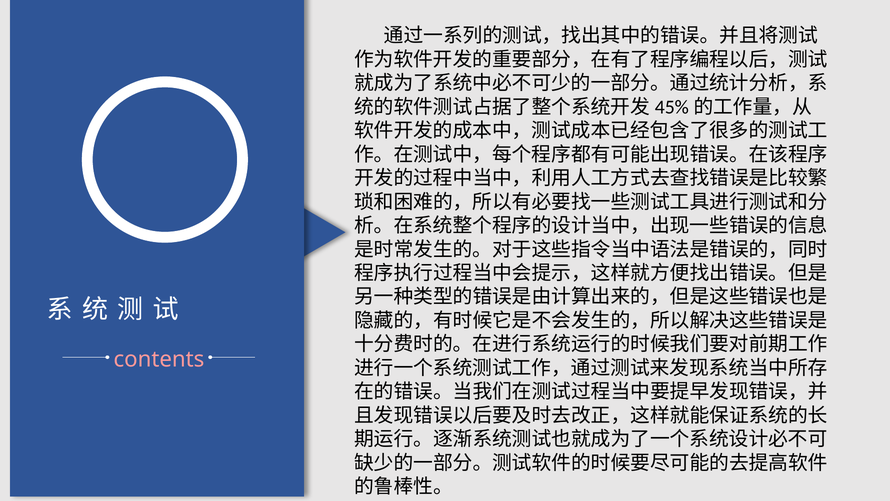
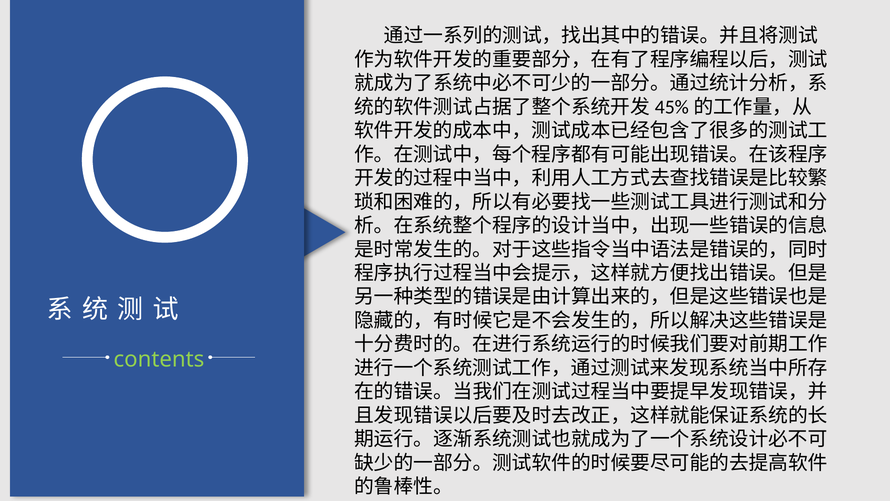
contents colour: pink -> light green (159, 359)
